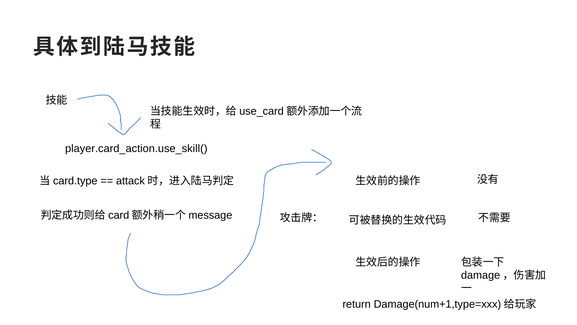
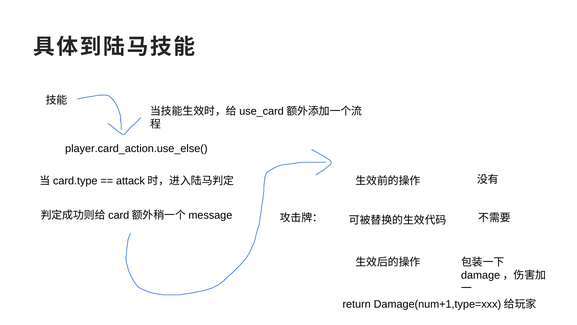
player.card_action.use_skill(: player.card_action.use_skill( -> player.card_action.use_else( (136, 148)
